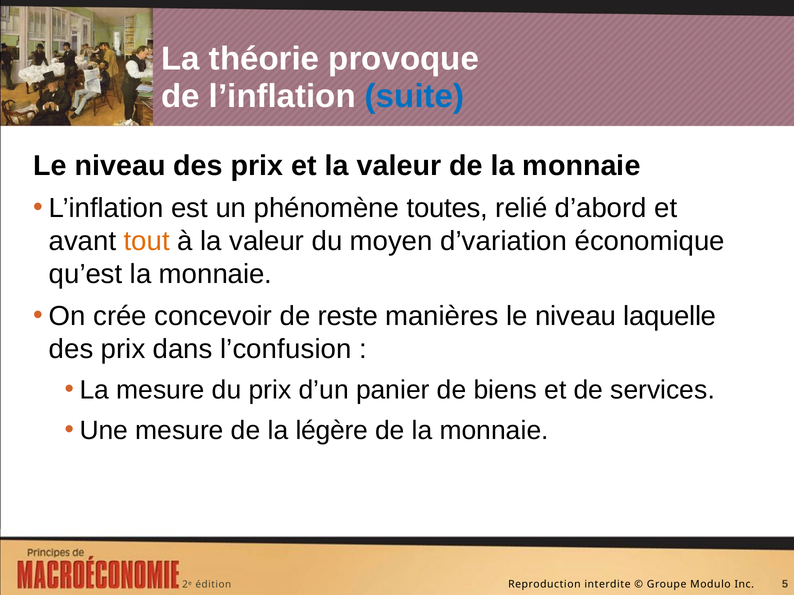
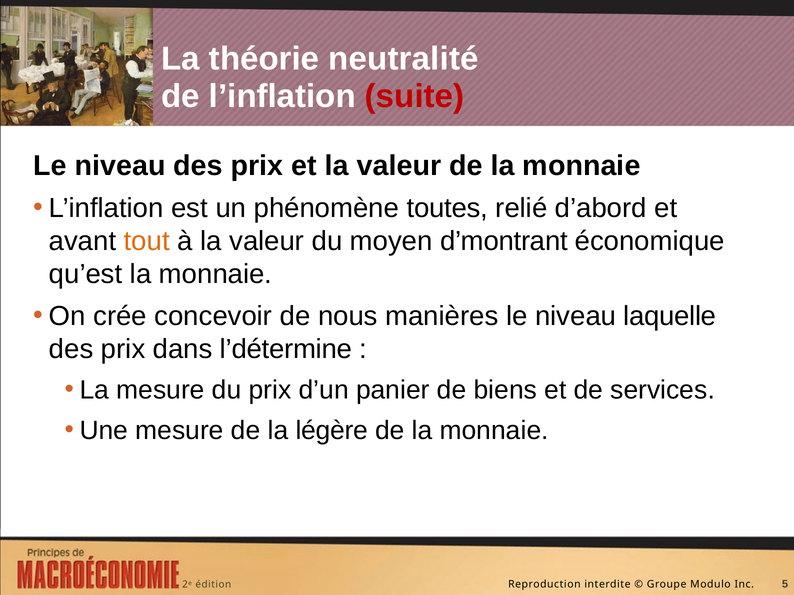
provoque: provoque -> neutralité (404, 59)
suite colour: blue -> red (415, 96)
d’variation: d’variation -> d’montrant (504, 241)
reste: reste -> nous (348, 316)
l’confusion: l’confusion -> l’détermine (286, 349)
